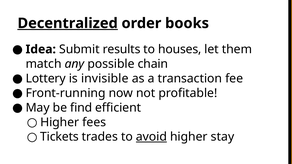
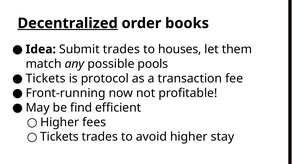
Submit results: results -> trades (121, 49)
chain: chain -> pools (153, 64)
Lottery: Lottery -> Tickets (46, 79)
invisible: invisible -> protocol (105, 79)
avoid underline: present -> none (151, 137)
